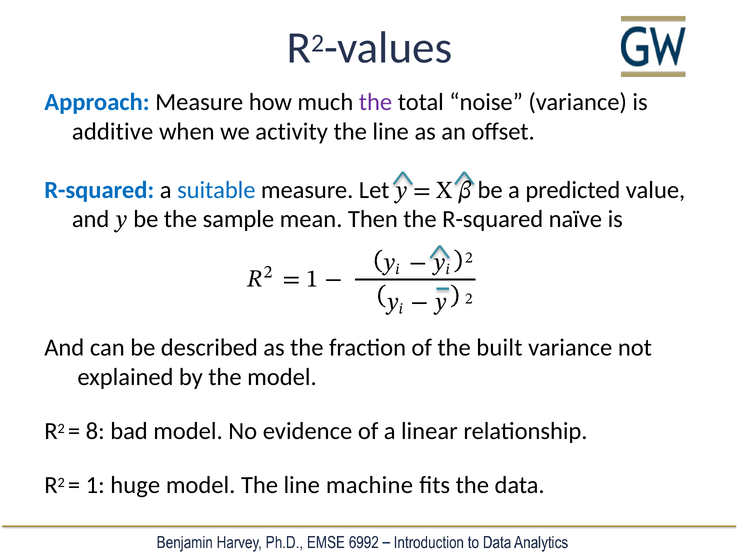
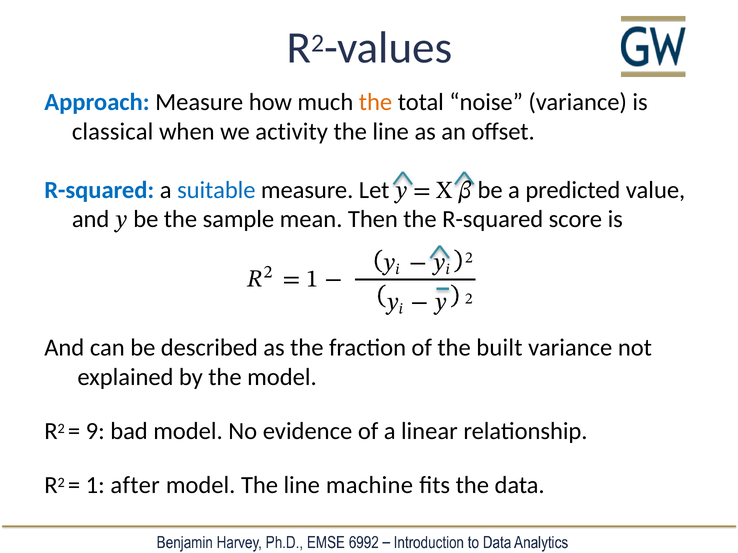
the colour: purple -> orange (376, 102)
additive: additive -> classical (113, 132)
naïve: naïve -> score (575, 219)
8: 8 -> 9 (95, 432)
huge: huge -> after (135, 486)
